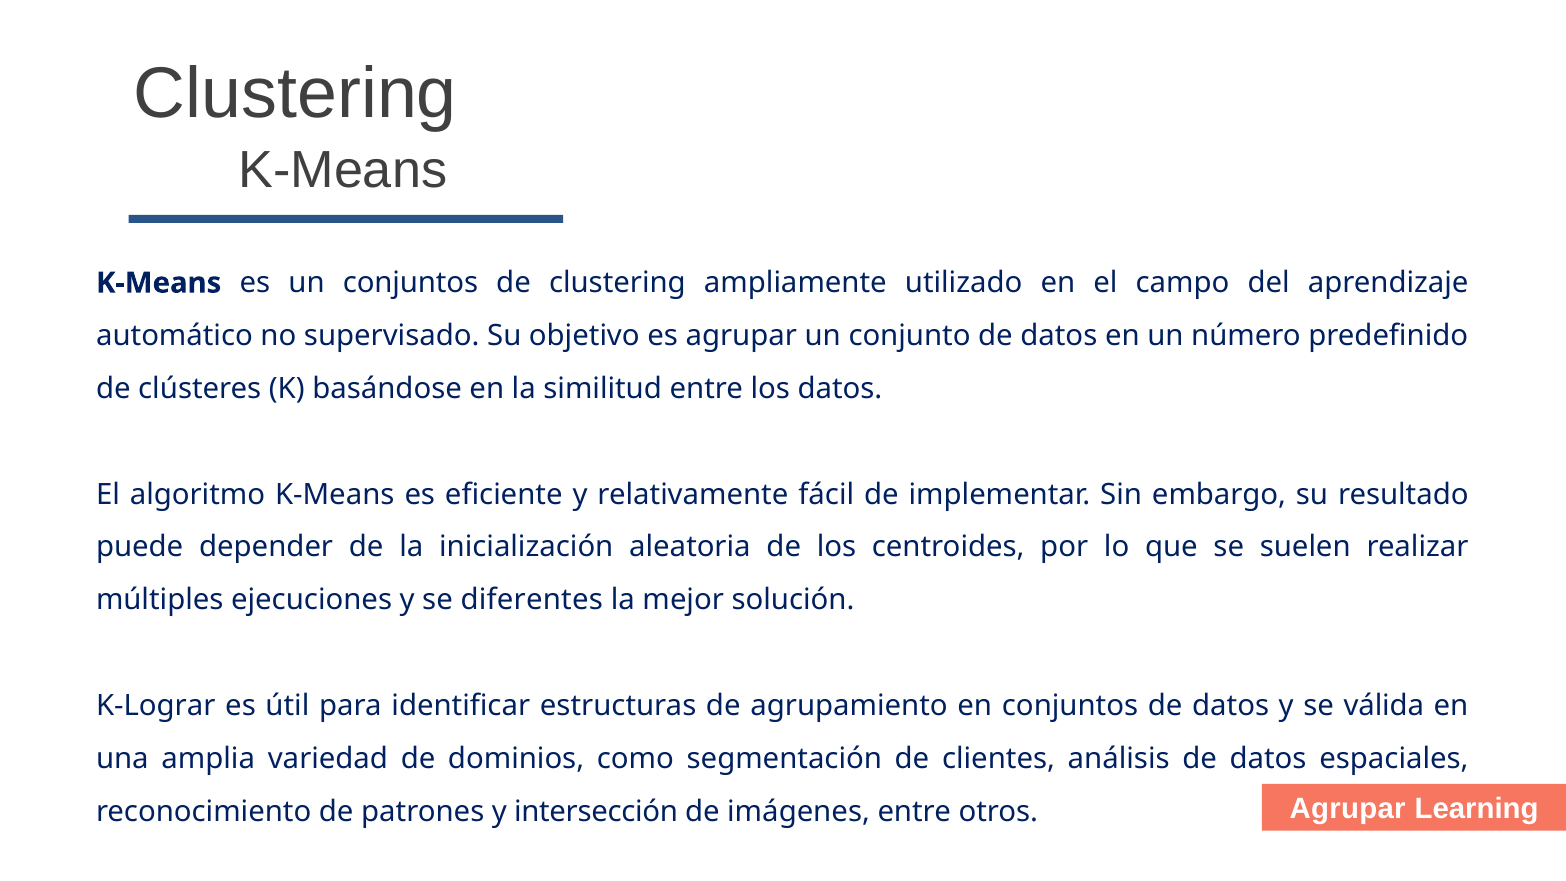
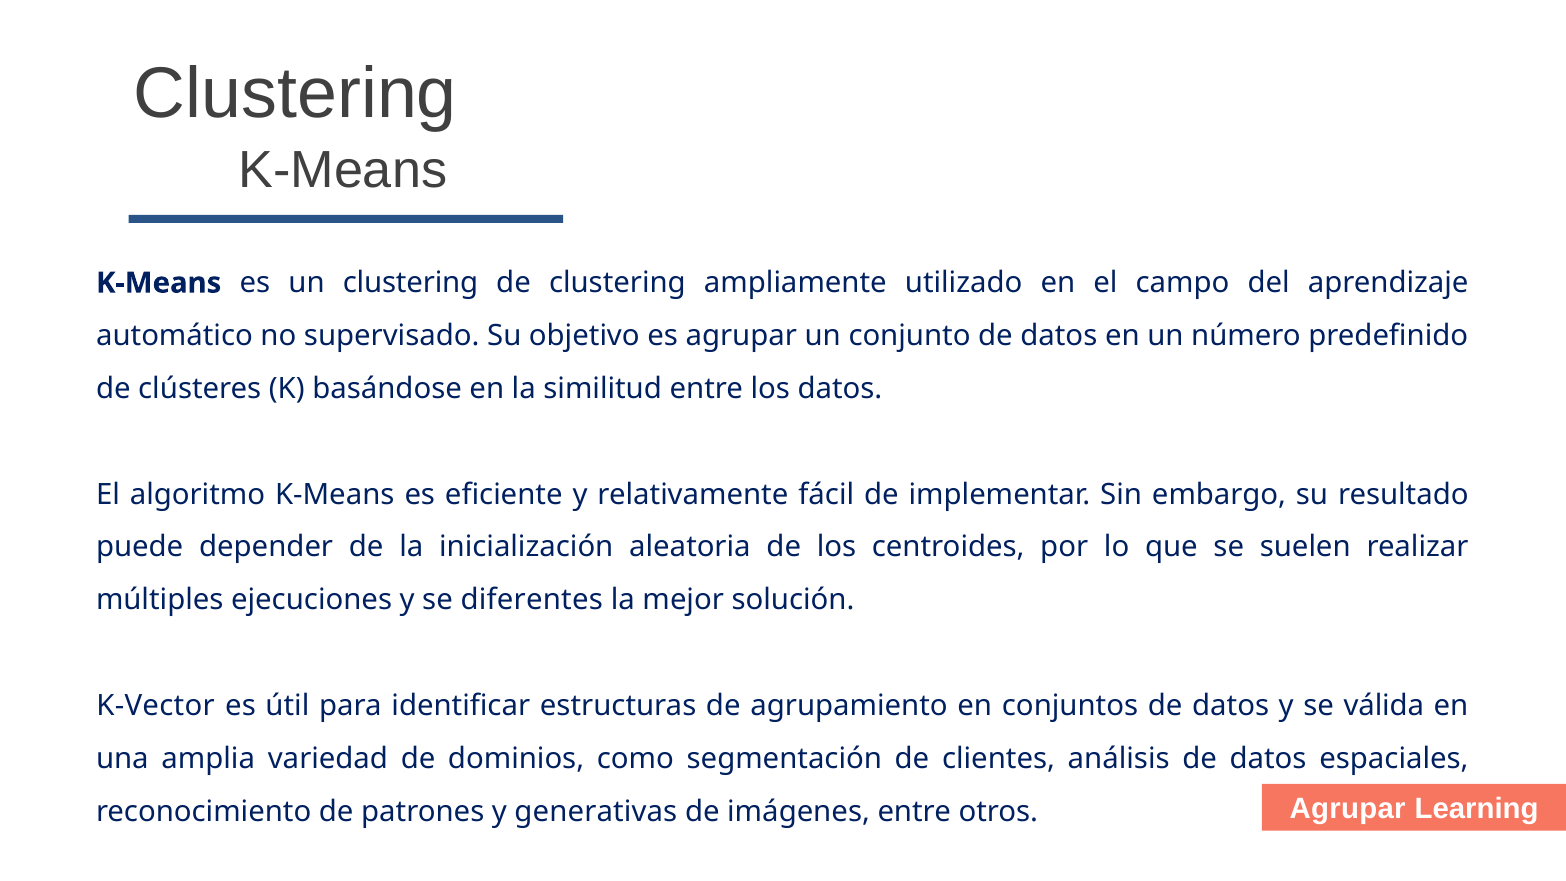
un conjuntos: conjuntos -> clustering (411, 283)
K-Lograr: K-Lograr -> K-Vector (156, 706)
intersección: intersección -> generativas (596, 811)
